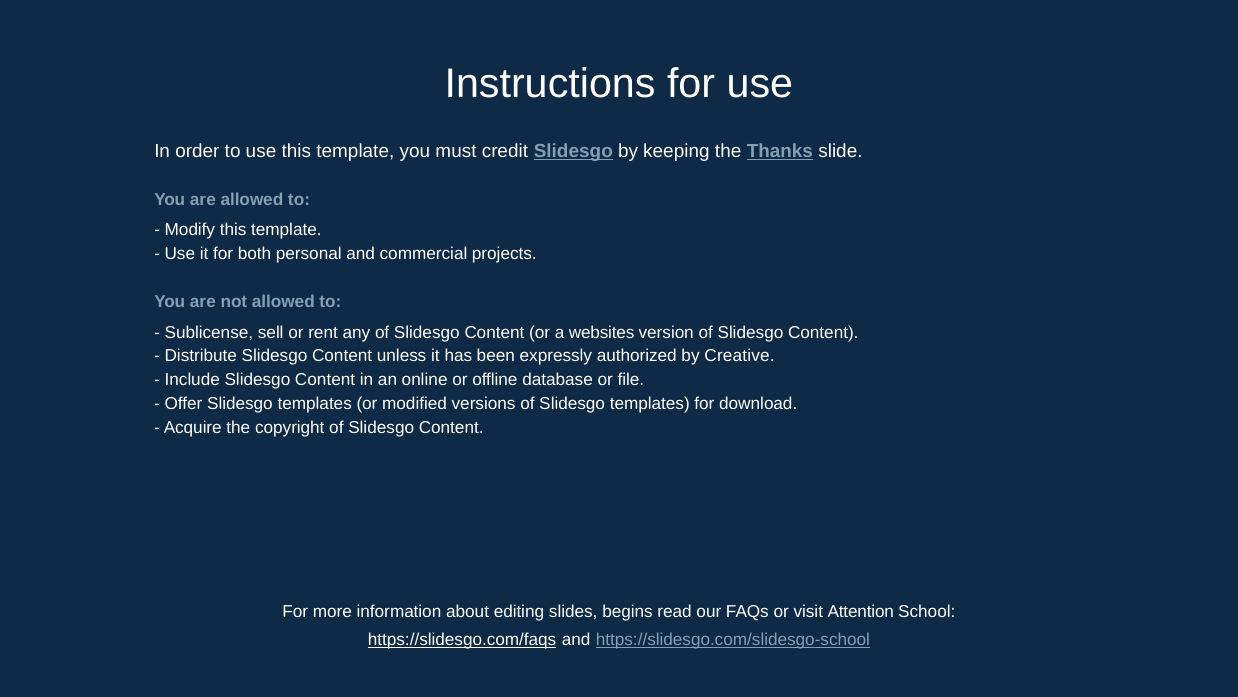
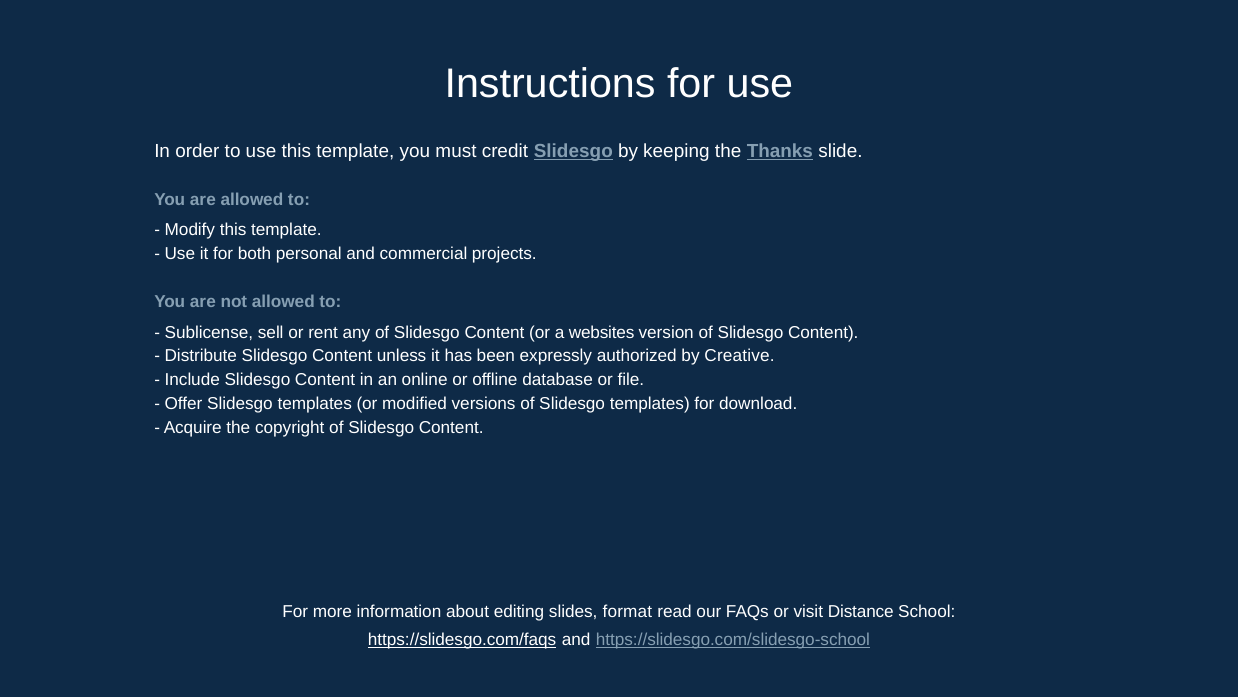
begins: begins -> format (627, 611)
Attention: Attention -> Distance (861, 611)
